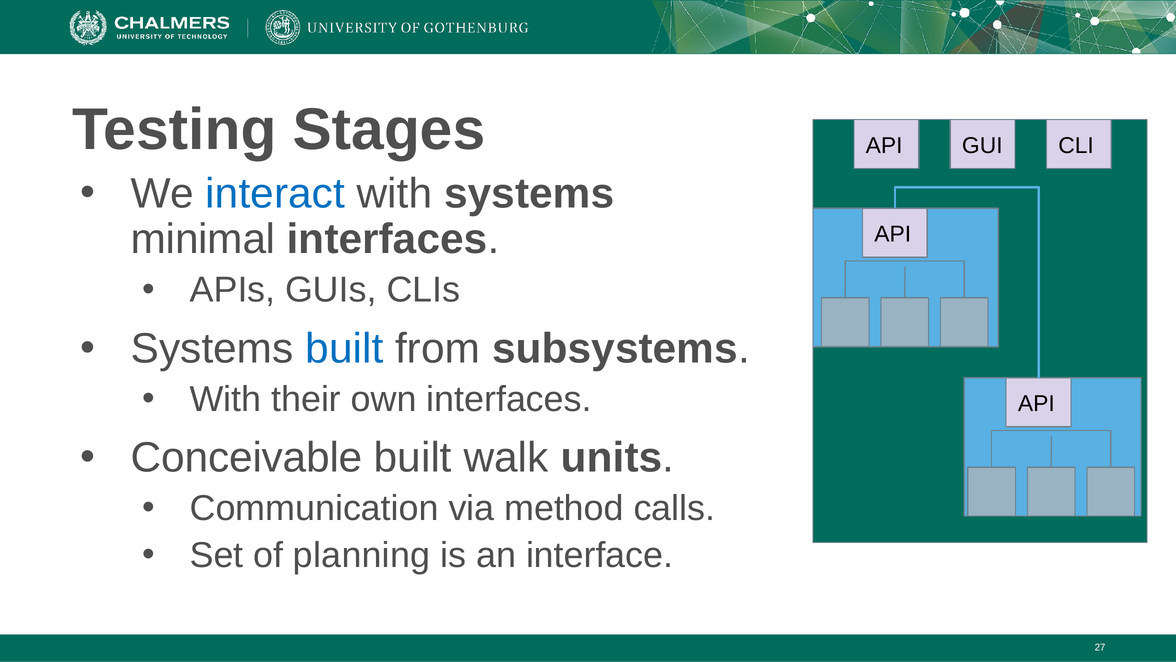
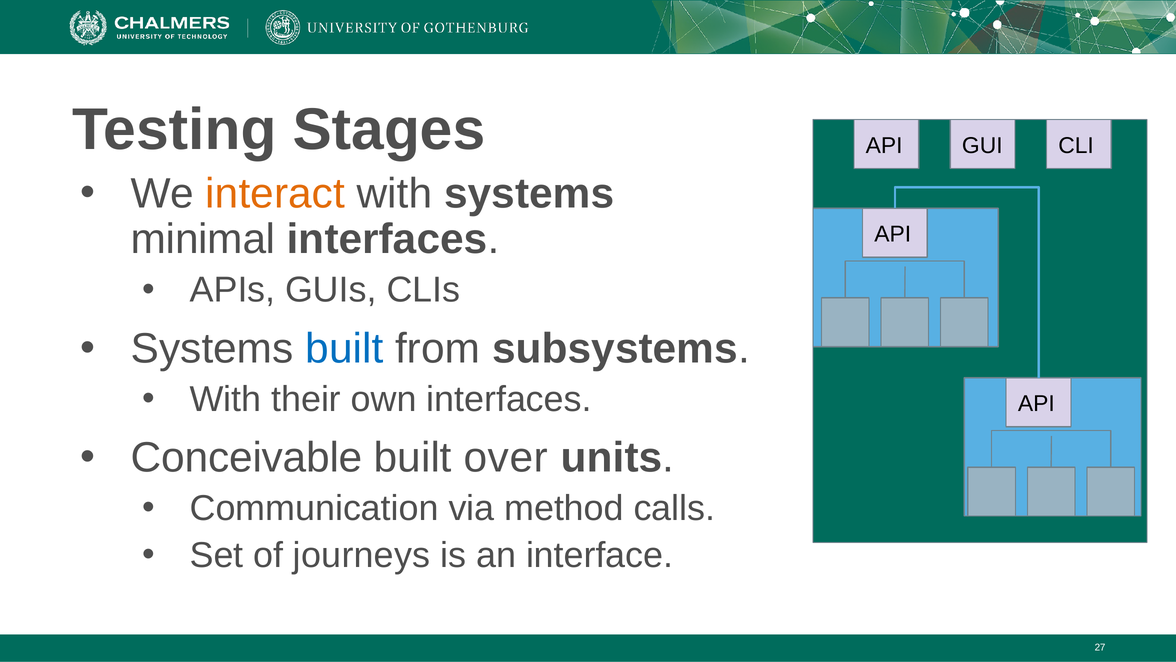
interact colour: blue -> orange (275, 193)
walk: walk -> over (506, 458)
planning: planning -> journeys (362, 555)
